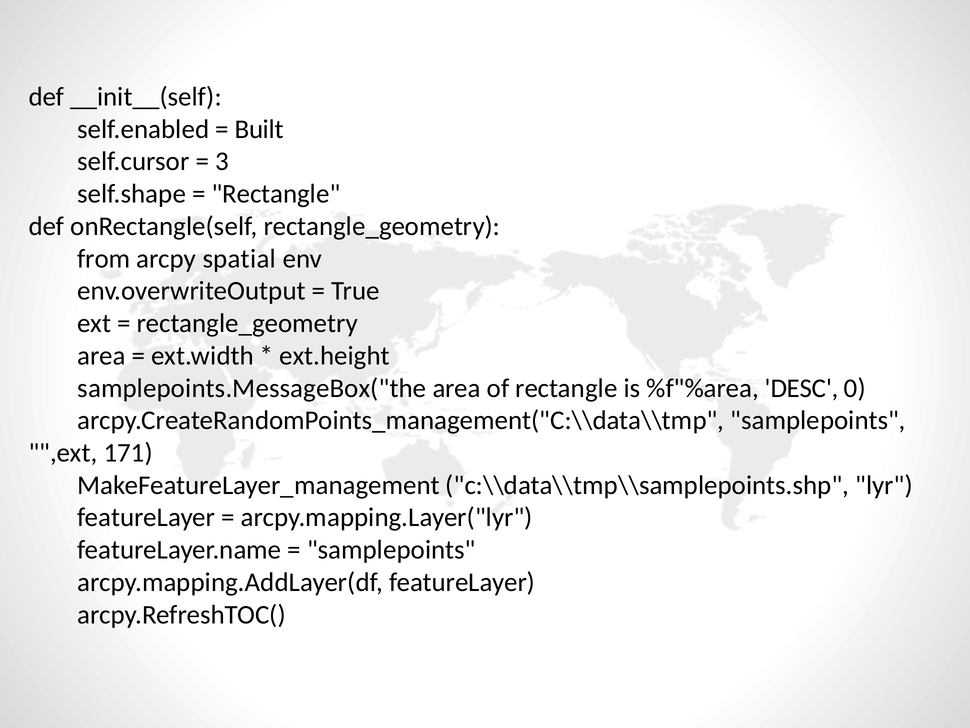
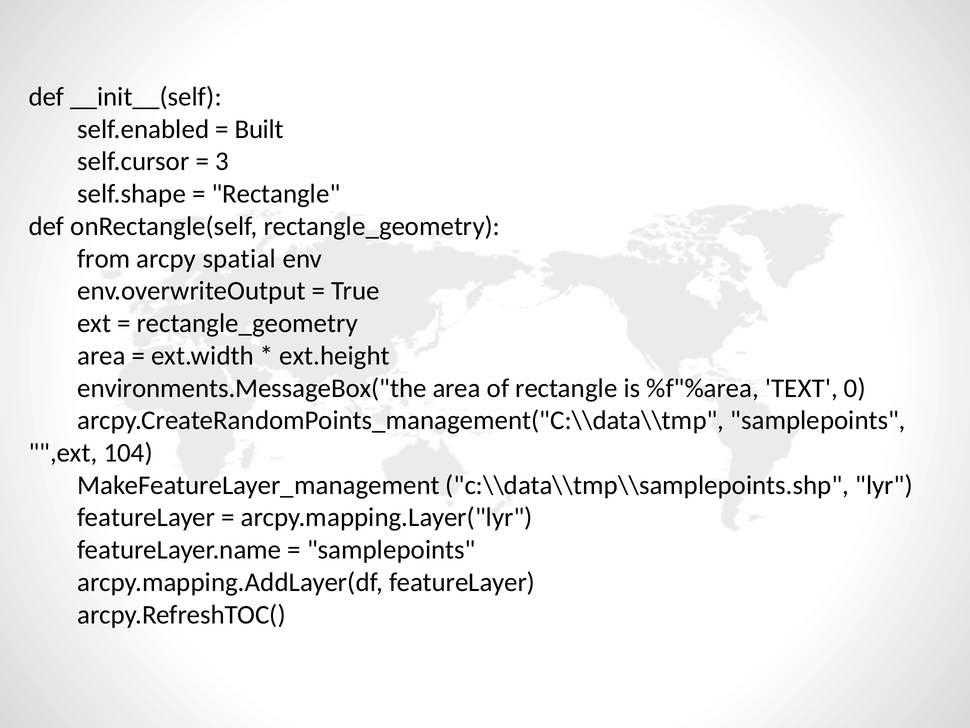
samplepoints.MessageBox("the: samplepoints.MessageBox("the -> environments.MessageBox("the (252, 388)
DESC: DESC -> TEXT (801, 388)
171: 171 -> 104 (128, 453)
